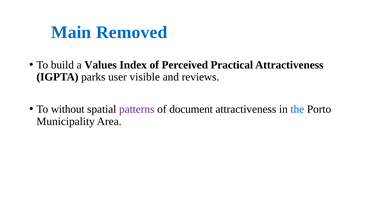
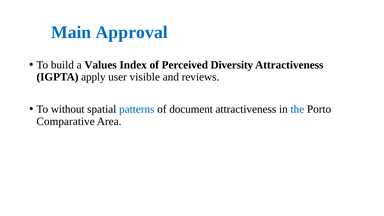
Removed: Removed -> Approval (132, 32)
Practical: Practical -> Diversity (232, 65)
parks: parks -> apply (93, 77)
patterns colour: purple -> blue (137, 109)
Municipality: Municipality -> Comparative (66, 121)
